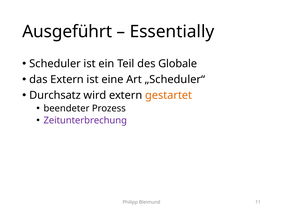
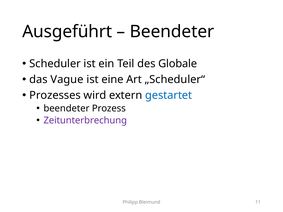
Essentially: Essentially -> Beendeter (172, 32)
das Extern: Extern -> Vague (67, 80)
Durchsatz: Durchsatz -> Prozesses (55, 95)
gestartet colour: orange -> blue (169, 95)
